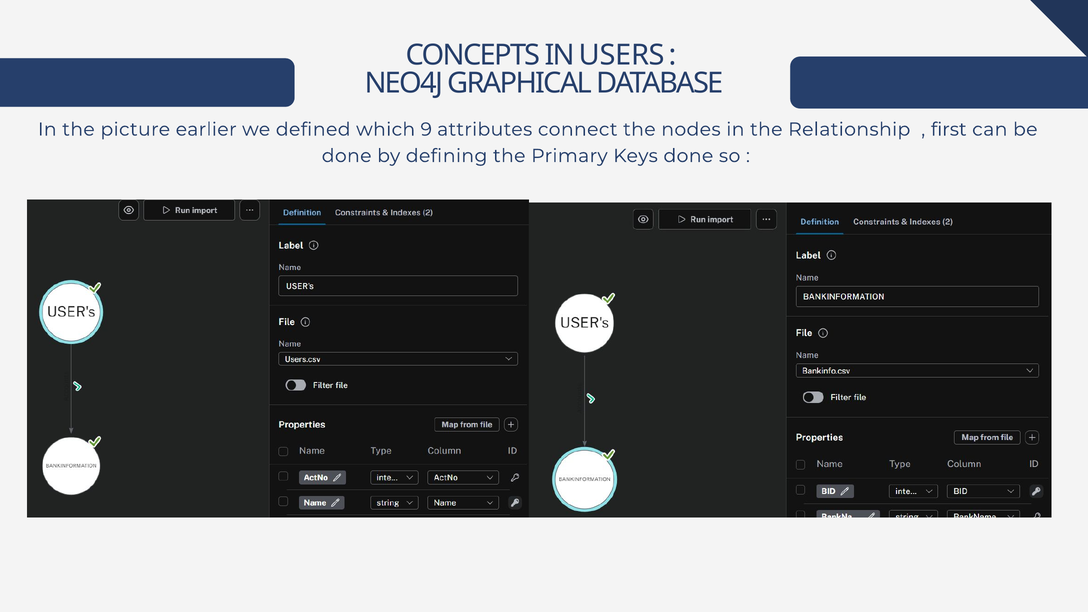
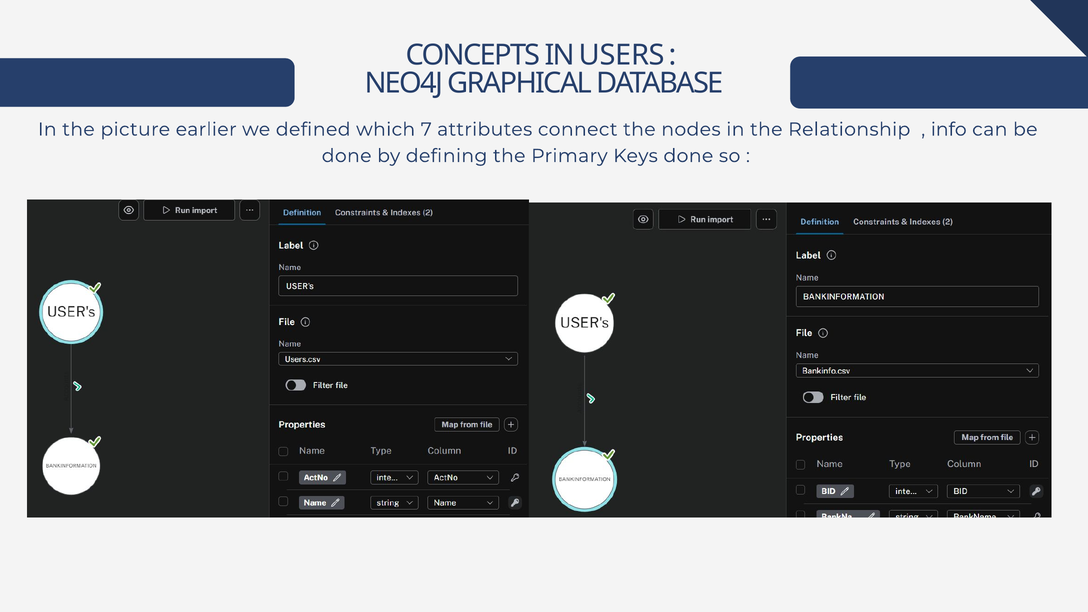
9: 9 -> 7 (426, 129)
first: first -> info (949, 129)
